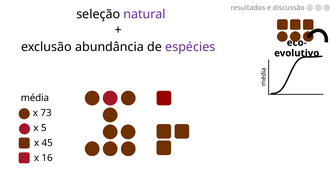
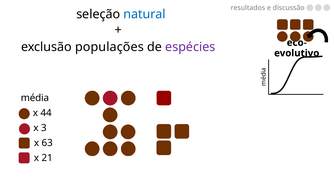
natural colour: purple -> blue (145, 14)
abundância: abundância -> populações (109, 47)
73: 73 -> 44 (46, 113)
5: 5 -> 3 (44, 128)
45: 45 -> 63 (47, 143)
16: 16 -> 21 (47, 158)
